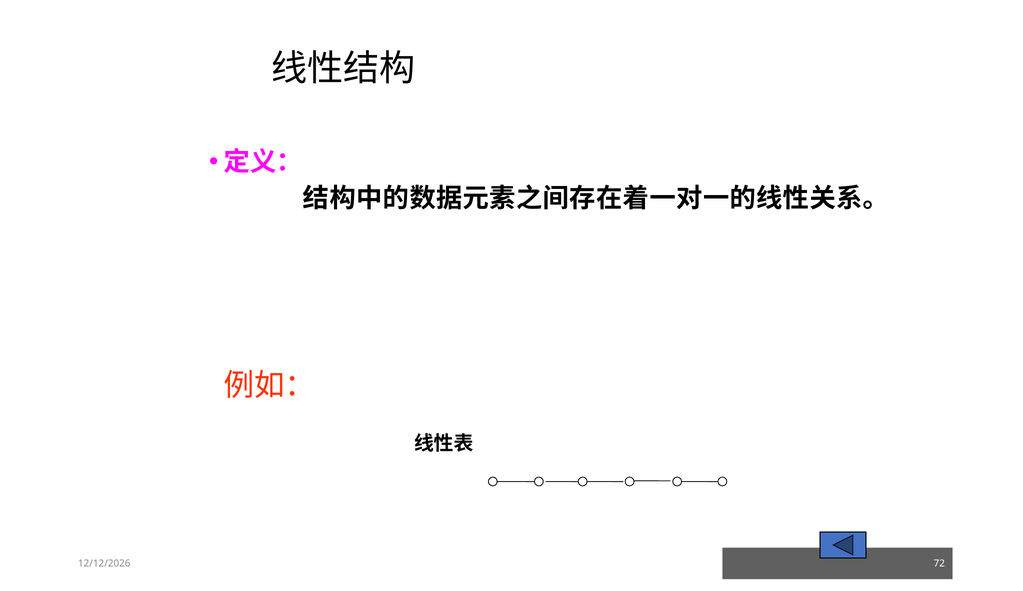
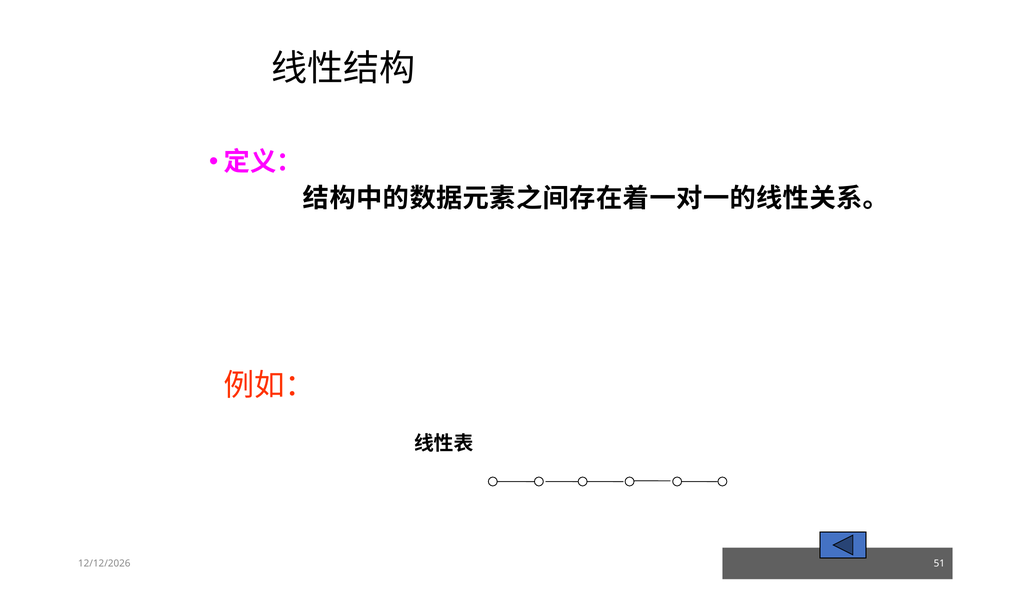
72: 72 -> 51 (939, 563)
